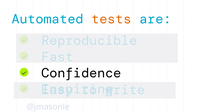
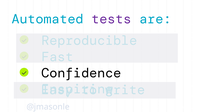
tests colour: orange -> purple (111, 19)
